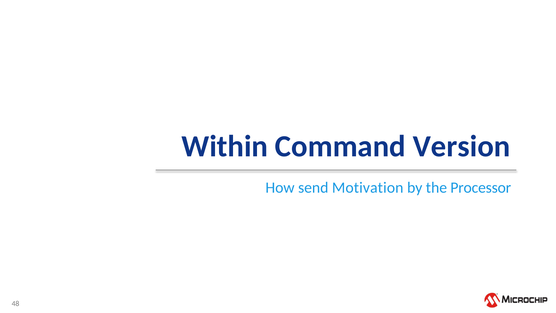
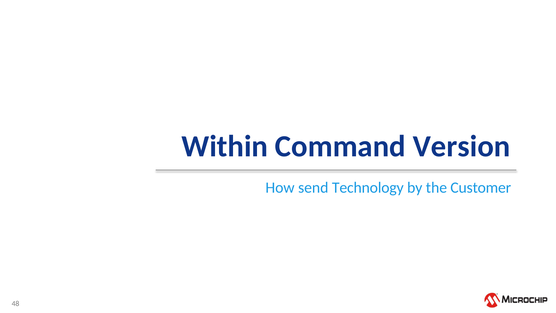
Motivation: Motivation -> Technology (368, 188)
Processor: Processor -> Customer (481, 188)
